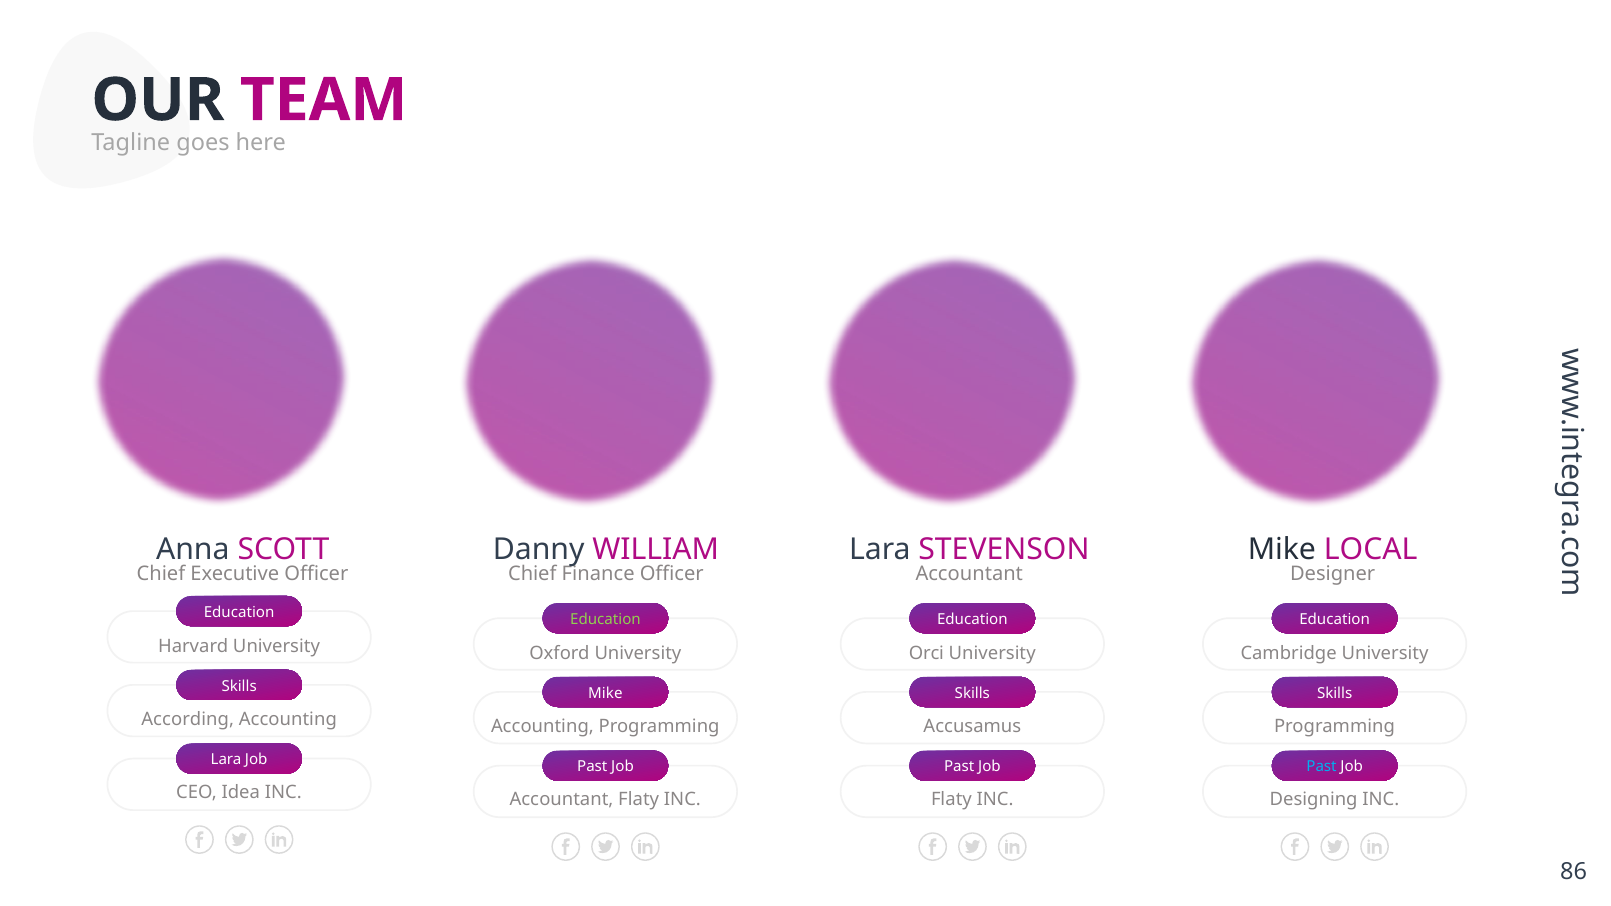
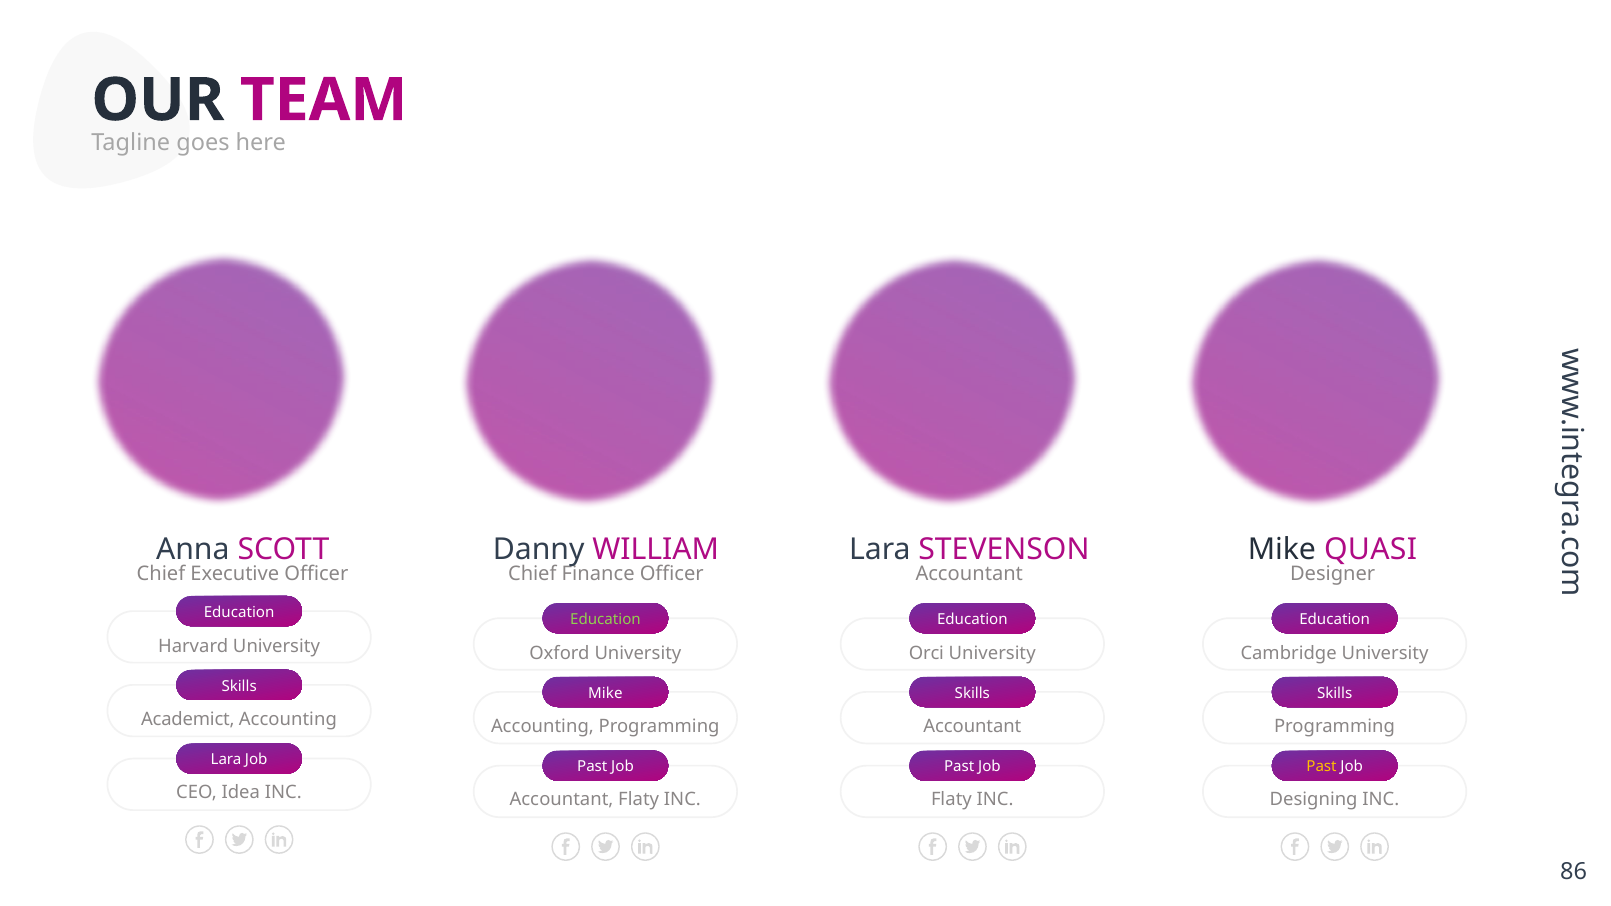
LOCAL: LOCAL -> QUASI (1371, 550)
According: According -> Academict (188, 719)
Accusamus: Accusamus -> Accountant (972, 726)
Past colour: light blue -> yellow (1322, 767)
